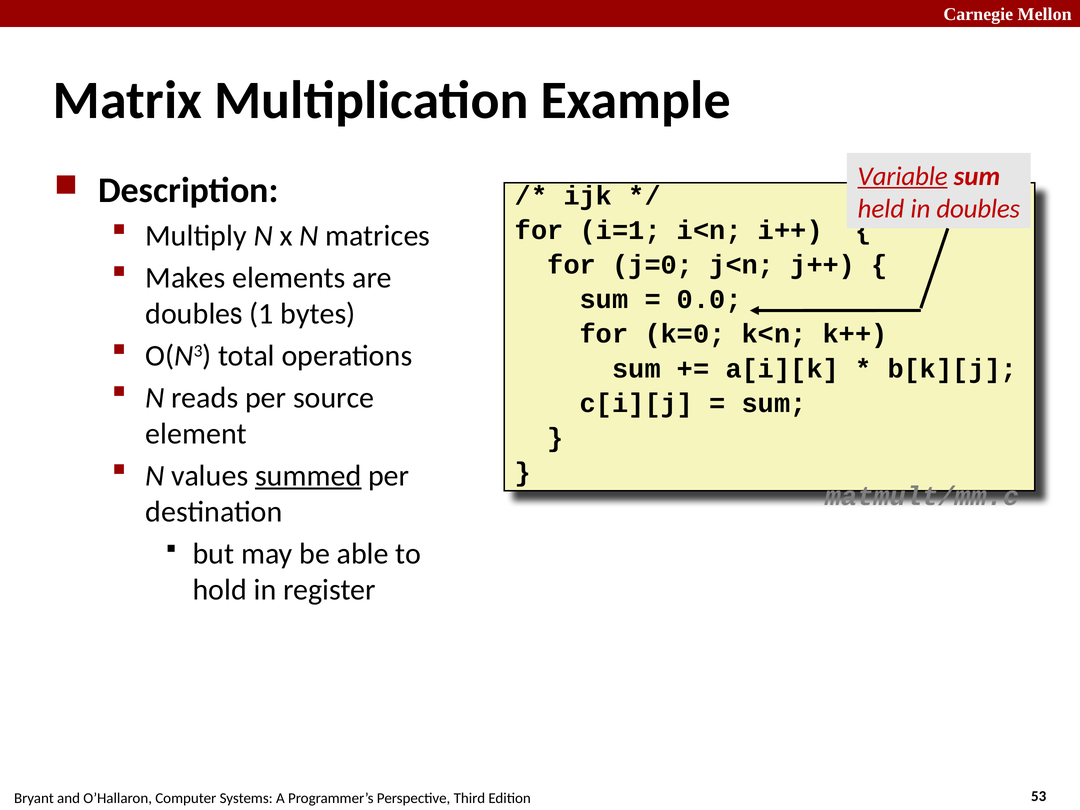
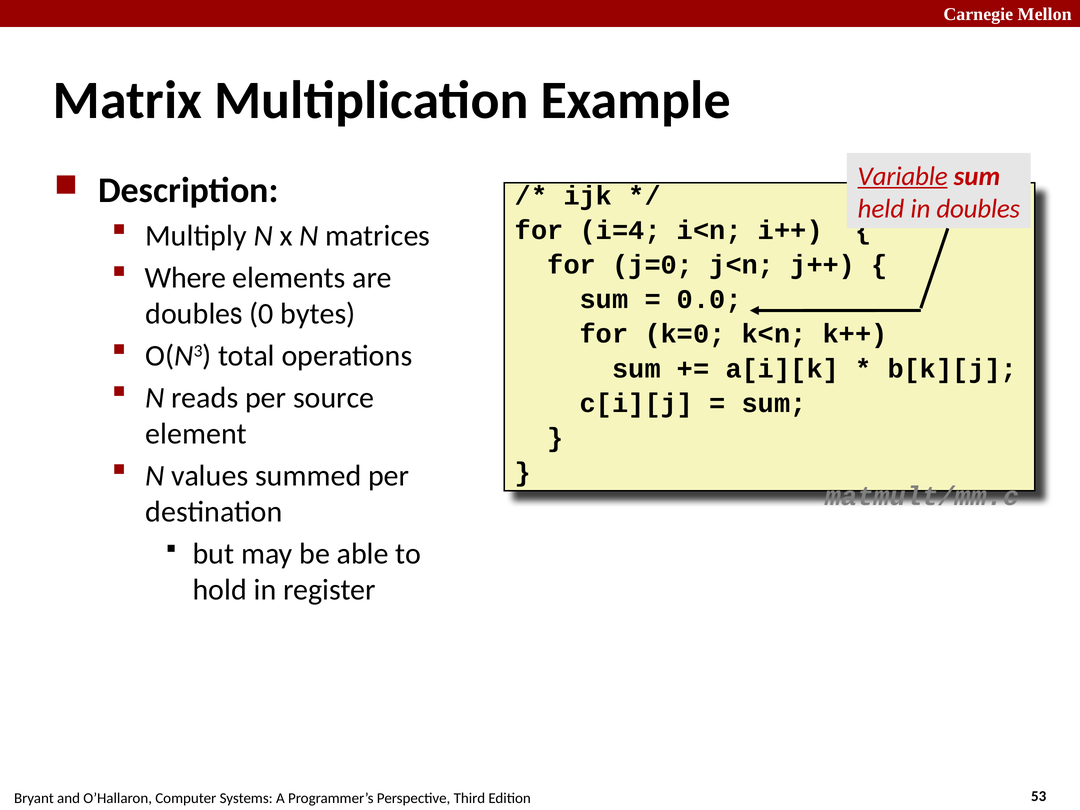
i=1: i=1 -> i=4 (620, 230)
Makes: Makes -> Where (186, 278)
1: 1 -> 0 (261, 314)
summed underline: present -> none (308, 476)
